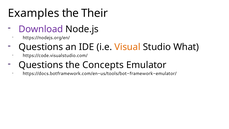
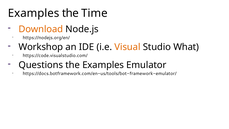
Their: Their -> Time (94, 13)
Download colour: purple -> orange (41, 29)
Questions: Questions -> Workshop (41, 47)
the Concepts: Concepts -> Examples (103, 65)
